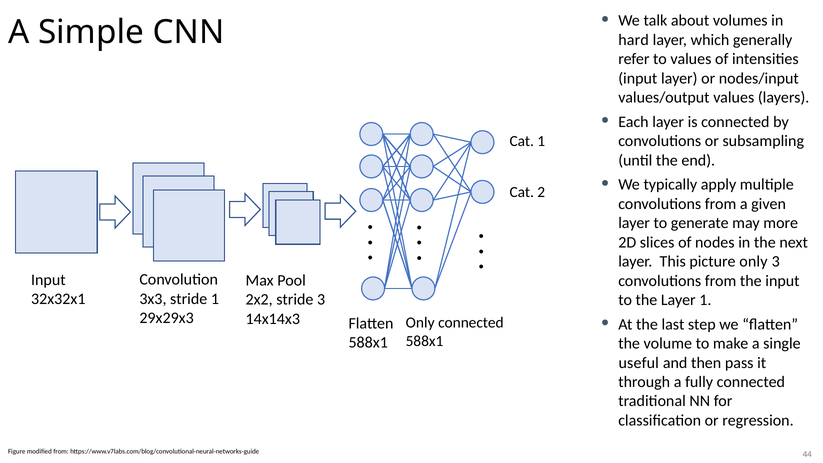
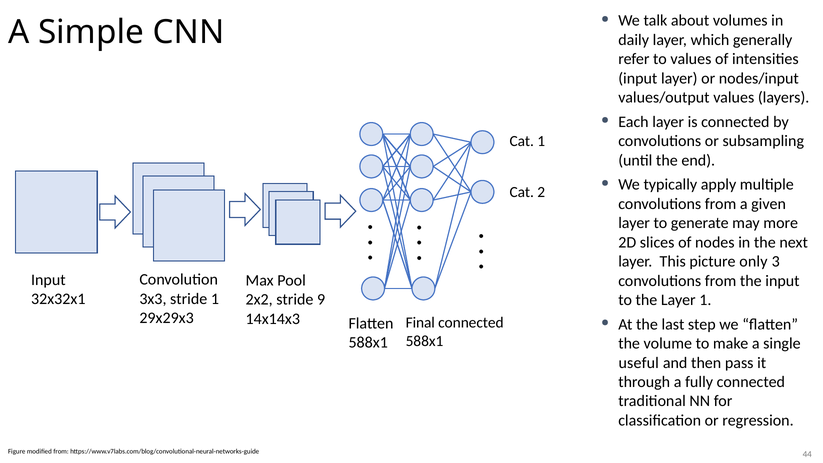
hard: hard -> daily (634, 40)
stride 3: 3 -> 9 (321, 300)
Only: Only -> Final (420, 323)
